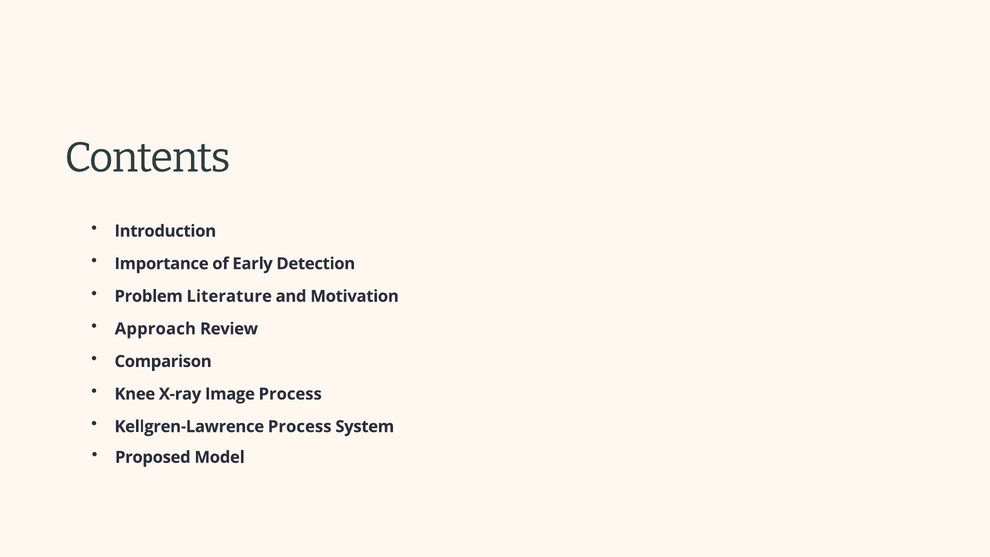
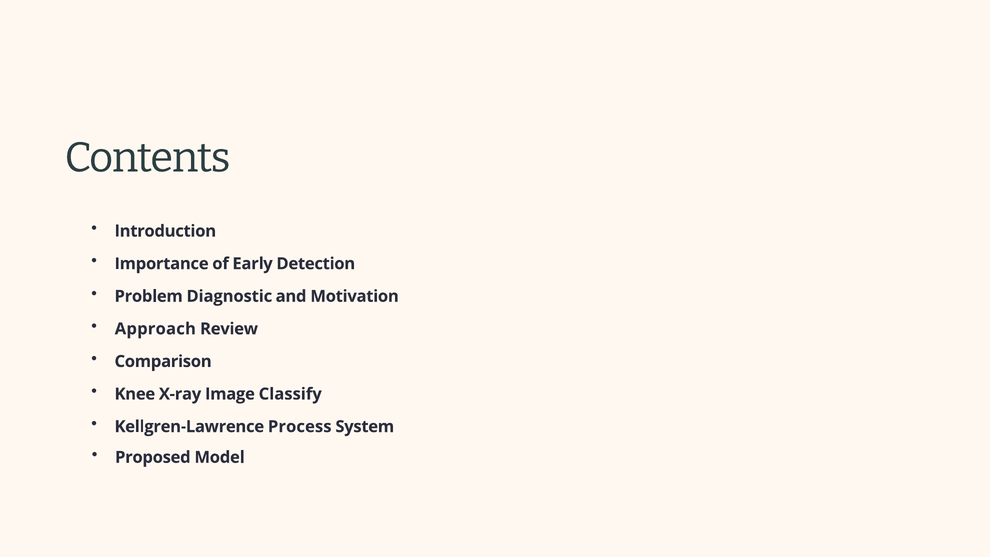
Literature: Literature -> Diagnostic (229, 296)
Image Process: Process -> Classify (290, 394)
